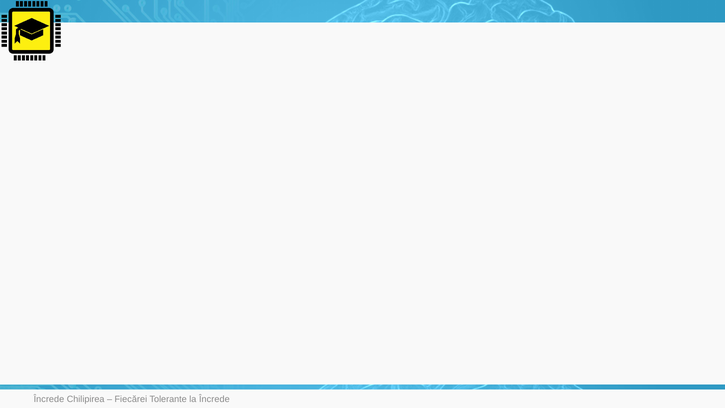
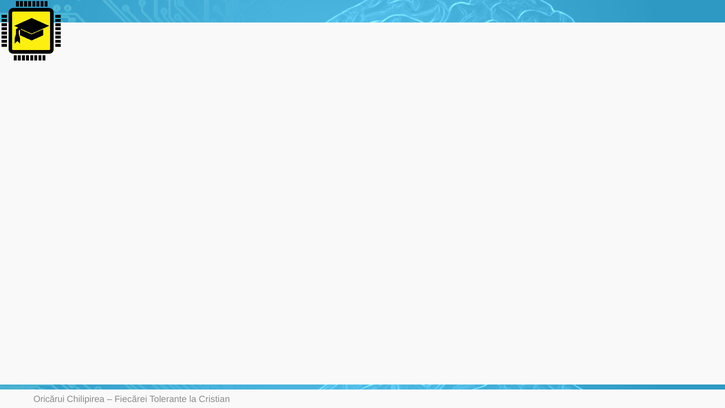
Încrede: Încrede -> Oricărui (49, 399)
la Încrede: Încrede -> Cristian (214, 399)
